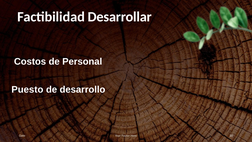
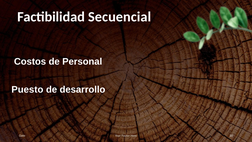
Desarrollar: Desarrollar -> Secuencial (120, 17)
